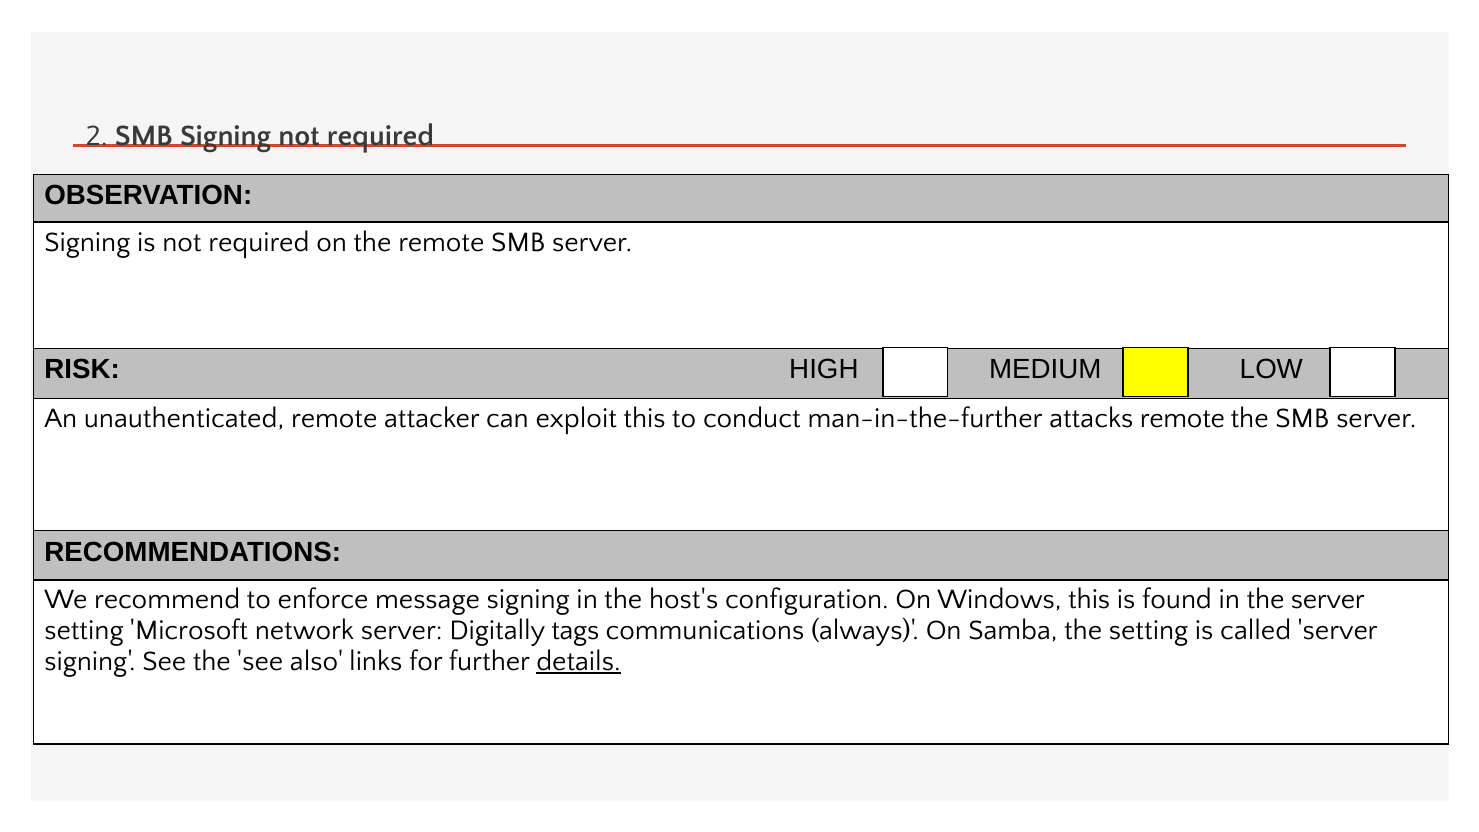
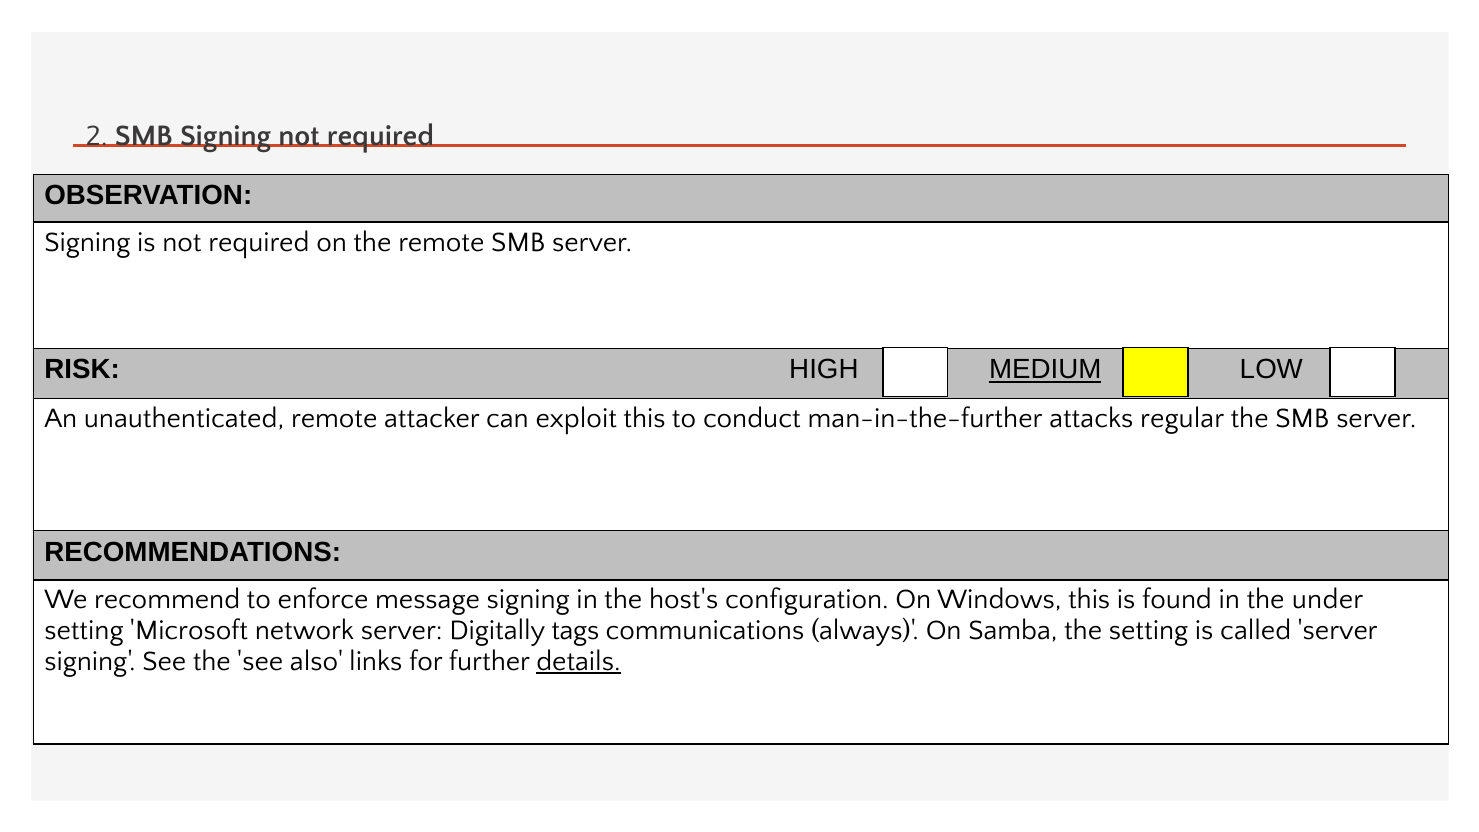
MEDIUM underline: none -> present (1045, 370)
attacks remote: remote -> regular (1182, 419)
the server: server -> under (1328, 600)
